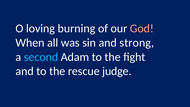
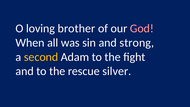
burning: burning -> brother (76, 28)
second colour: light blue -> yellow (41, 57)
judge: judge -> silver (117, 71)
